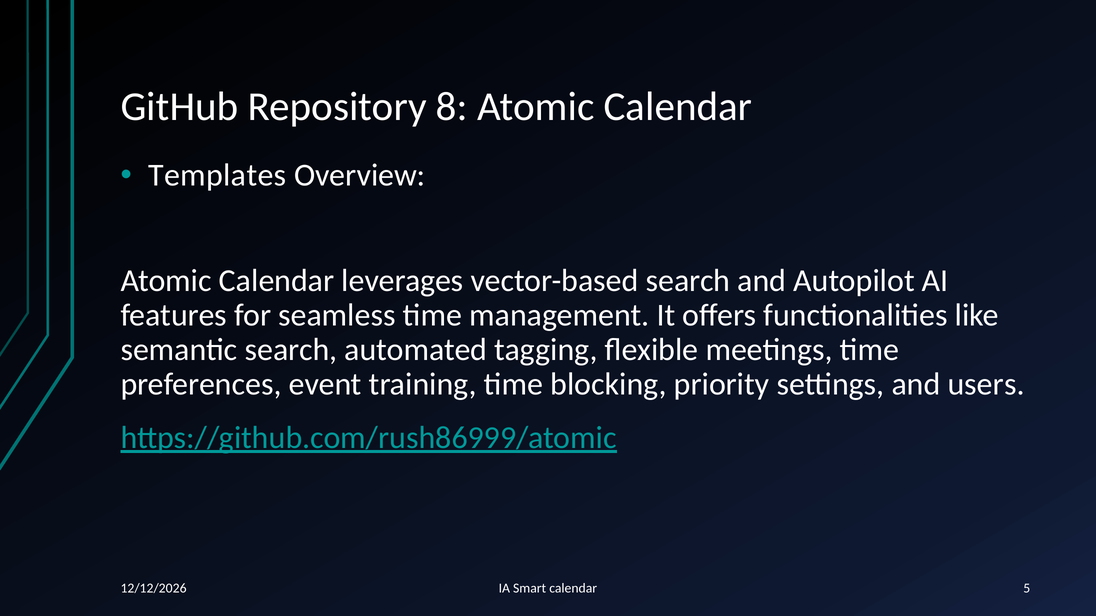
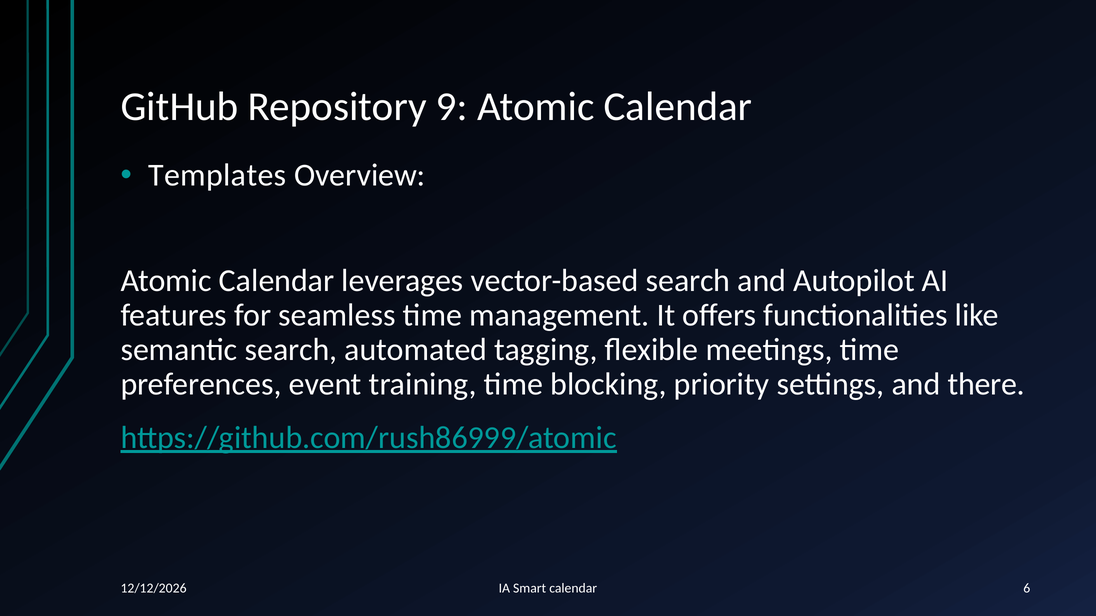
8: 8 -> 9 (452, 107)
users: users -> there (986, 385)
5: 5 -> 6 (1027, 589)
